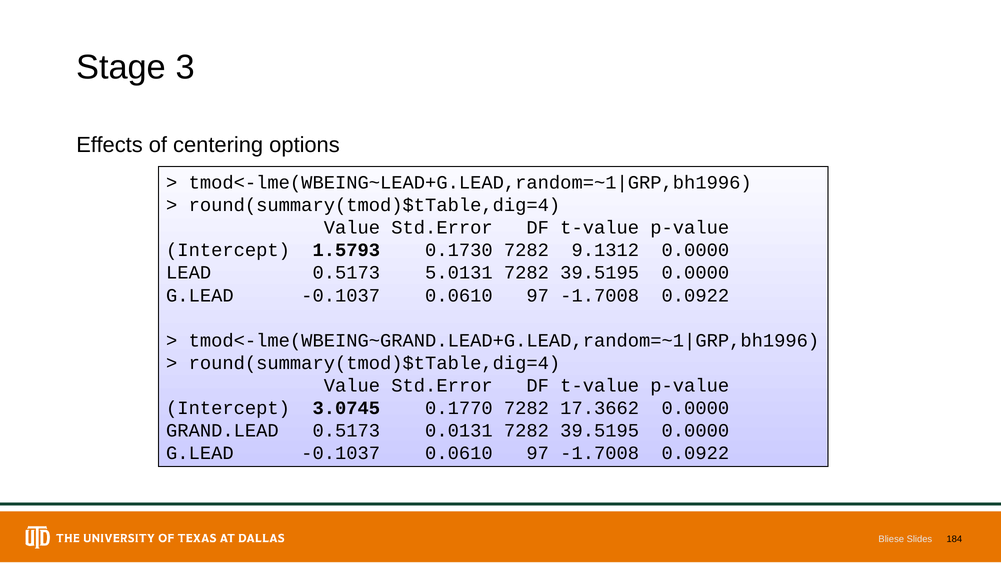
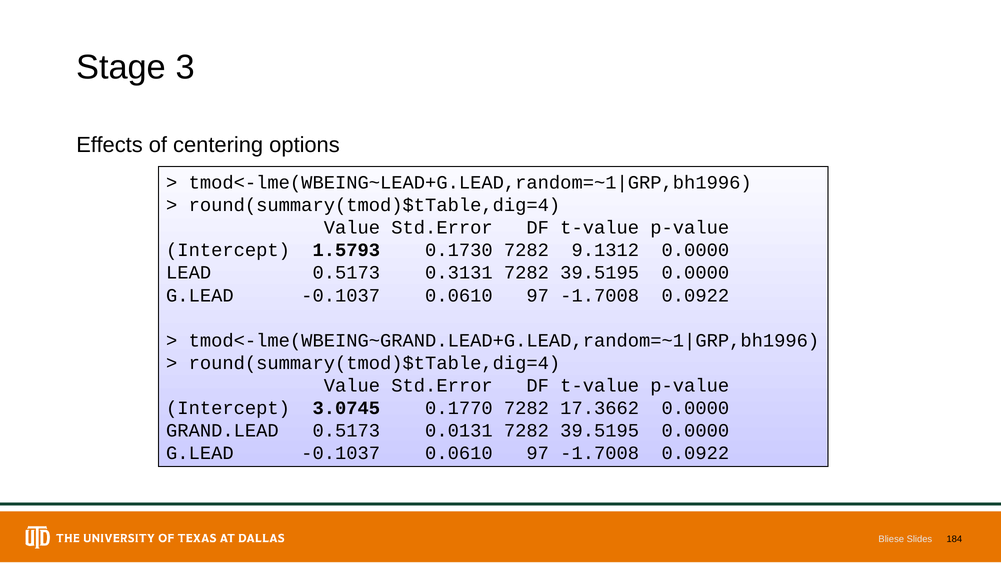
5.0131: 5.0131 -> 0.3131 (459, 273)
